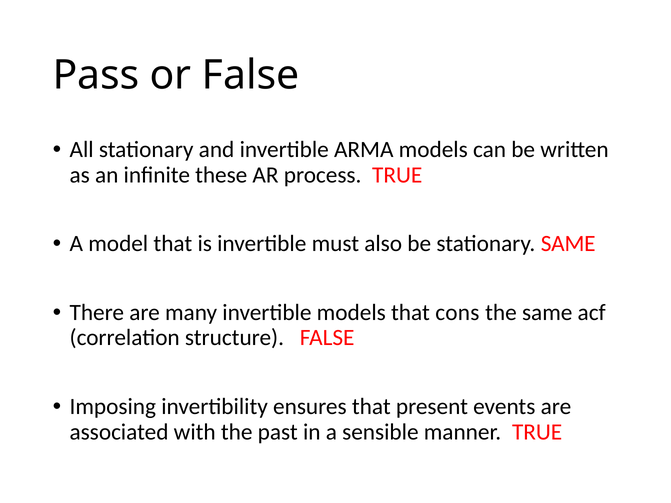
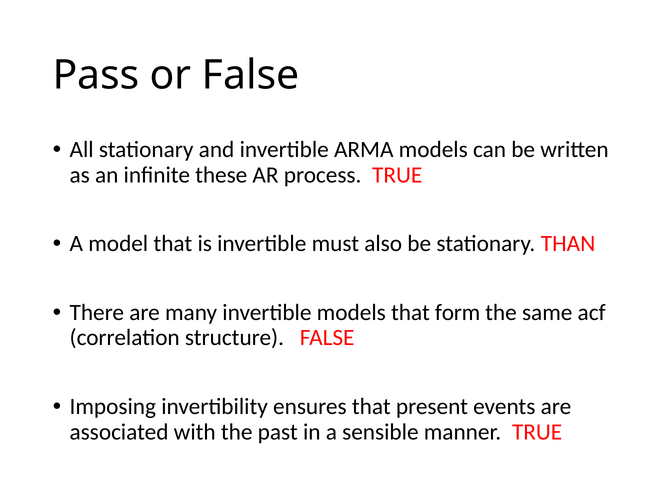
stationary SAME: SAME -> THAN (568, 244)
cons: cons -> form (458, 313)
